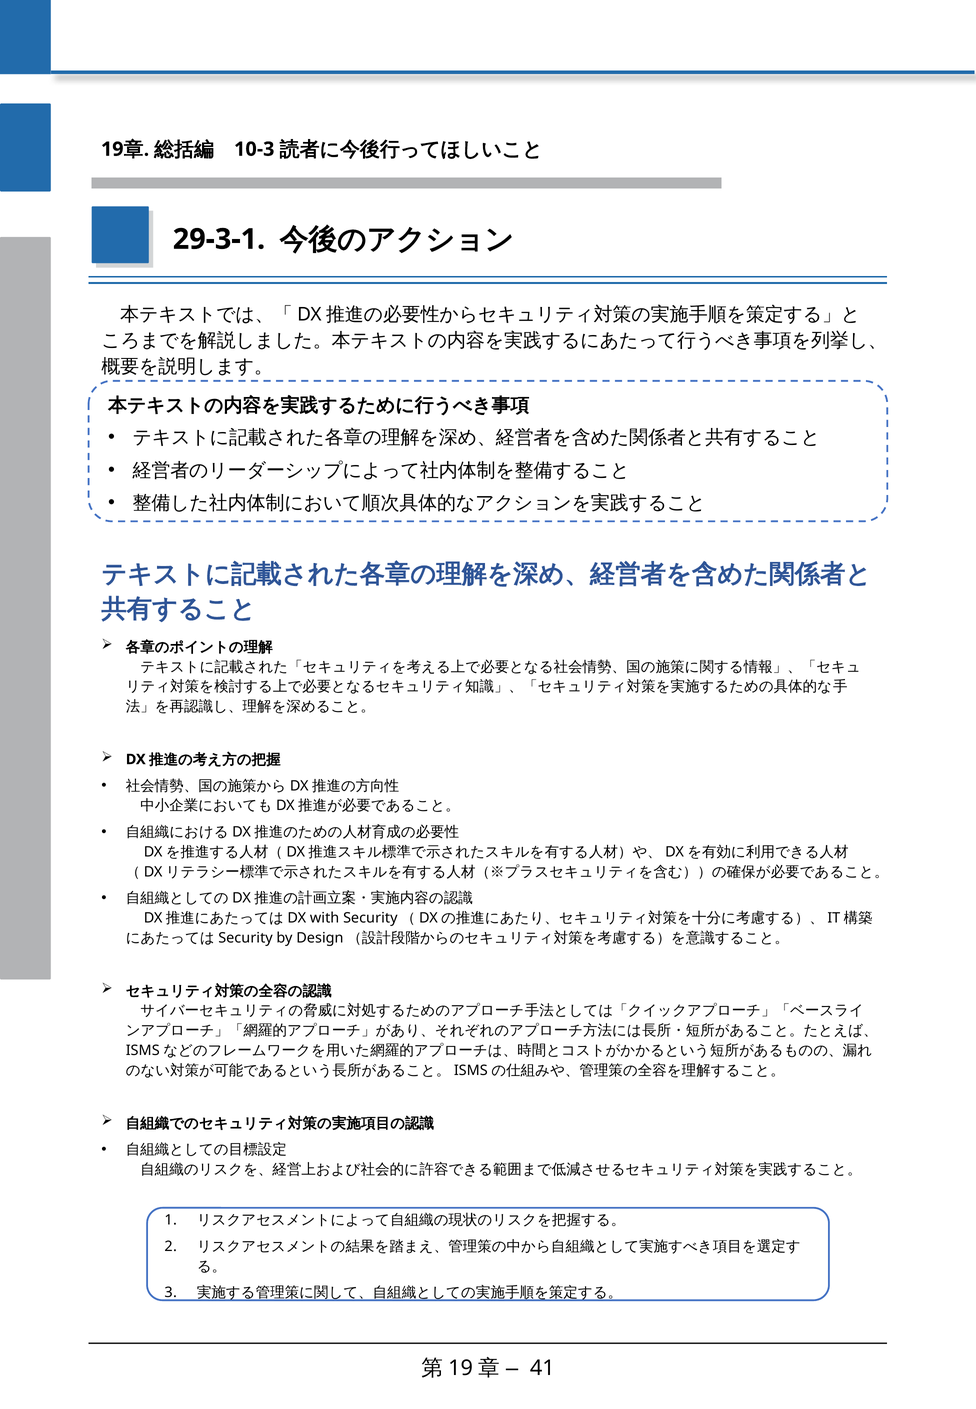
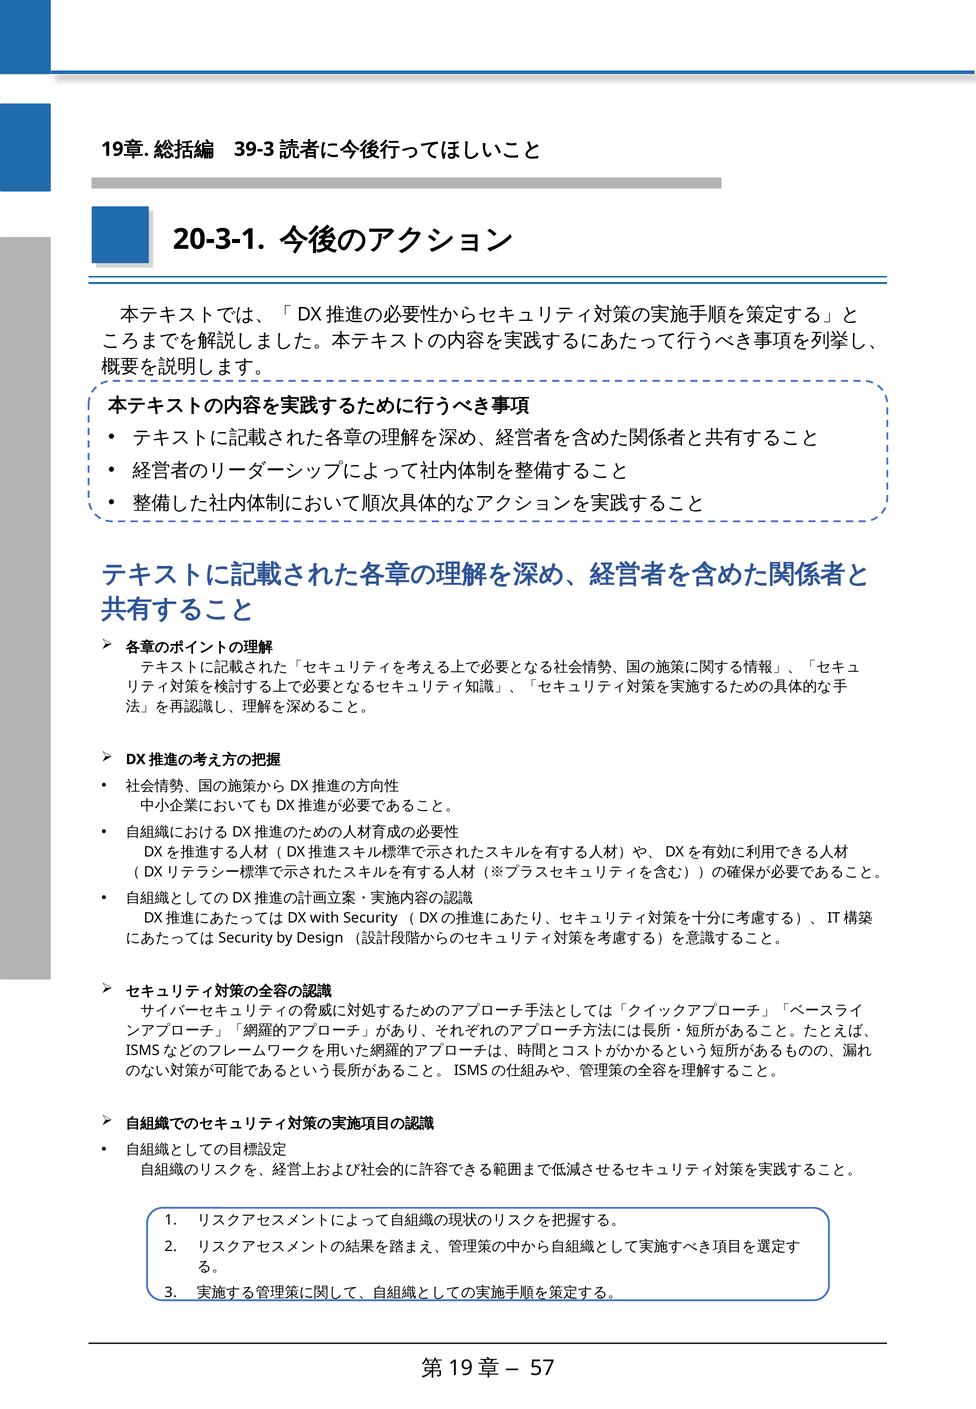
10-3: 10-3 -> 39-3 (254, 149)
29-3-1: 29-3-1 -> 20-3-1 (219, 239)
41: 41 -> 57 (542, 1369)
